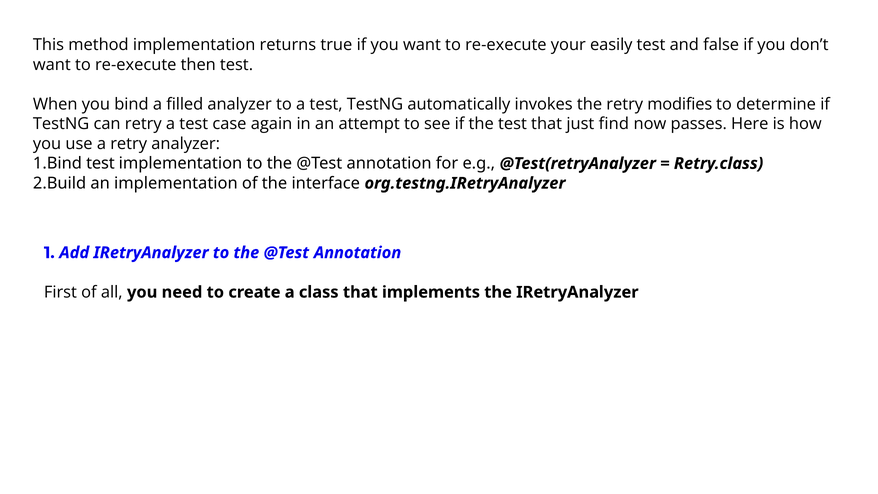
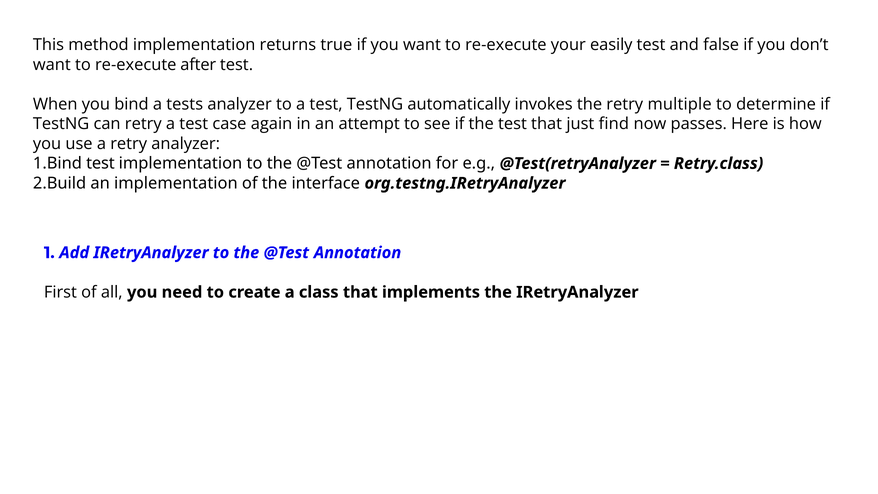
then: then -> after (198, 65)
filled: filled -> tests (185, 104)
modifies: modifies -> multiple (680, 104)
